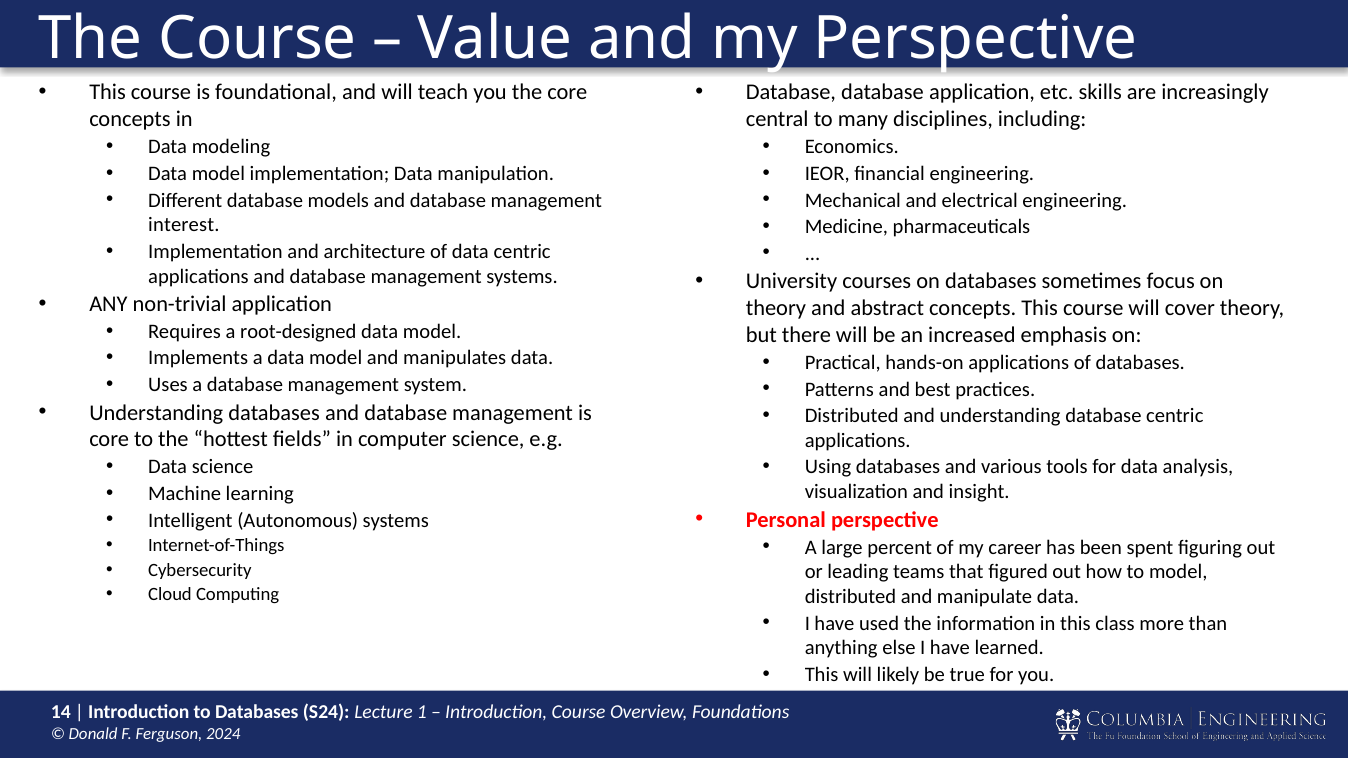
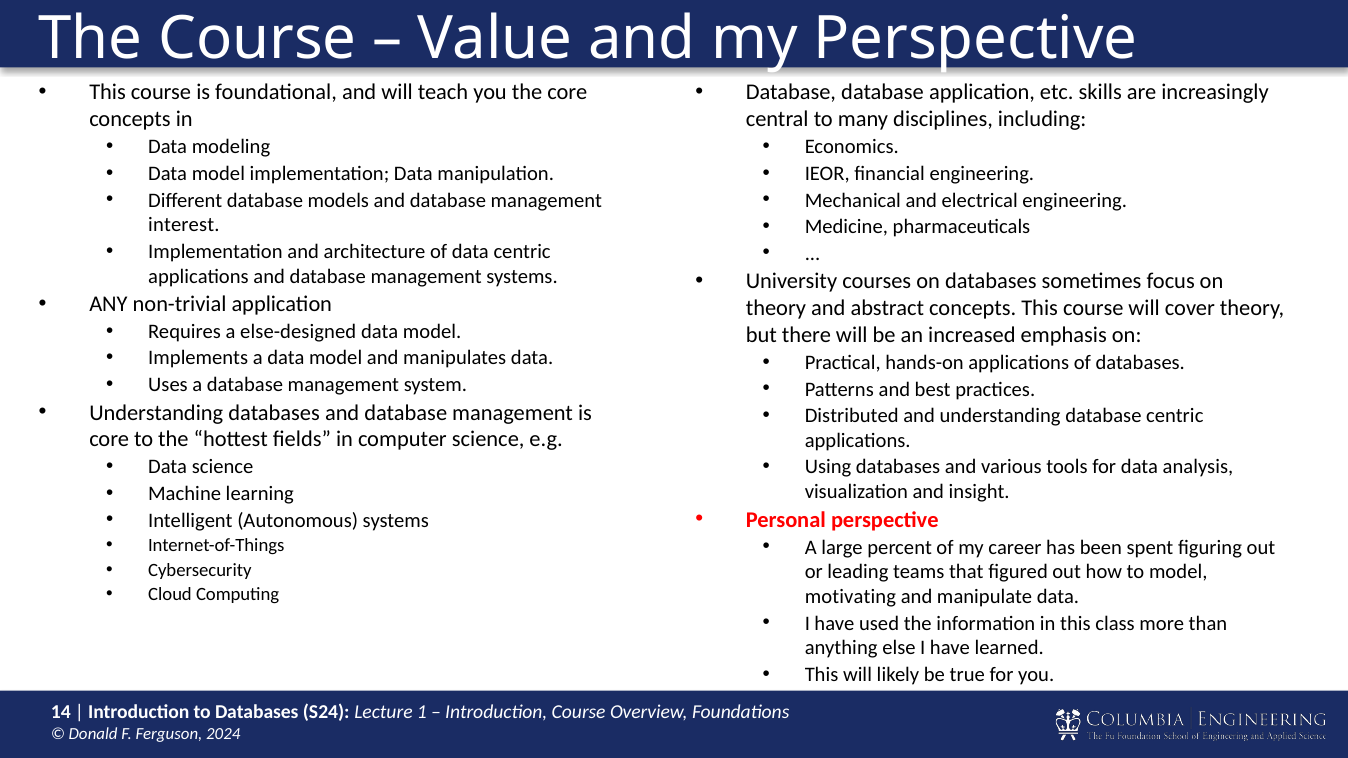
root-designed: root-designed -> else-designed (298, 332)
distributed: distributed -> motivating (850, 597)
